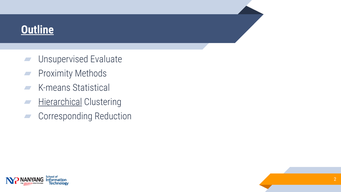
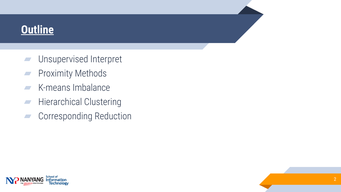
Evaluate: Evaluate -> Interpret (106, 59)
Statistical: Statistical -> Imbalance (91, 88)
Hierarchical underline: present -> none (60, 102)
